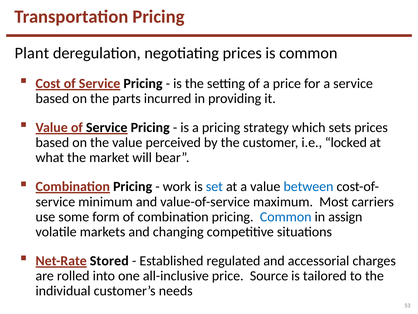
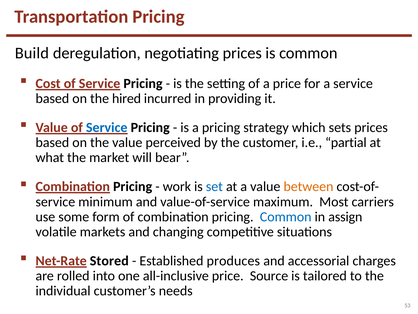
Plant: Plant -> Build (32, 53)
parts: parts -> hired (127, 98)
Service colour: black -> blue (107, 127)
locked: locked -> partial (346, 142)
between colour: blue -> orange (308, 186)
regulated: regulated -> produces (233, 261)
